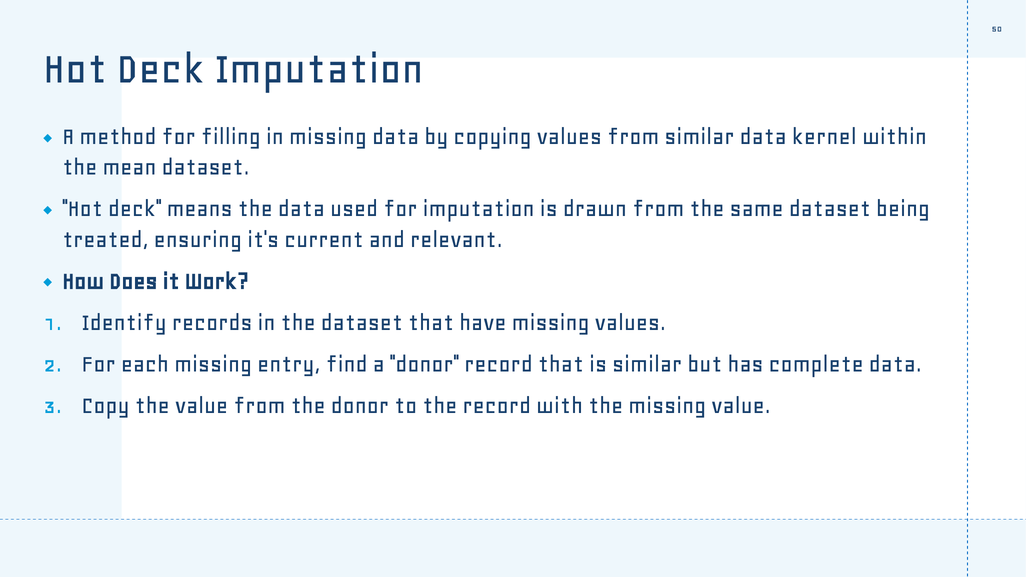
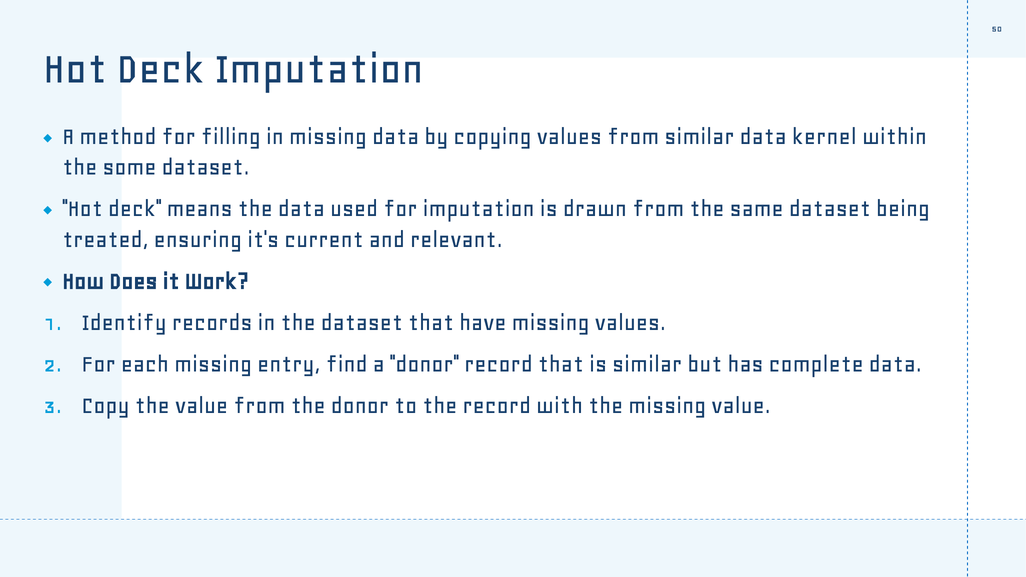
mean: mean -> some (129, 166)
